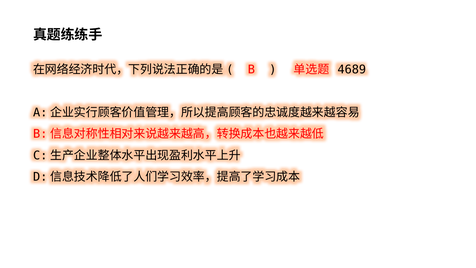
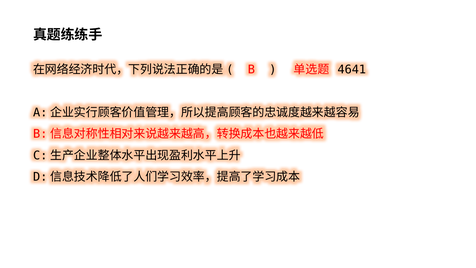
4689: 4689 -> 4641 (352, 70)
